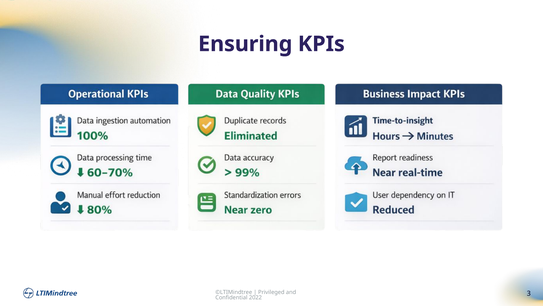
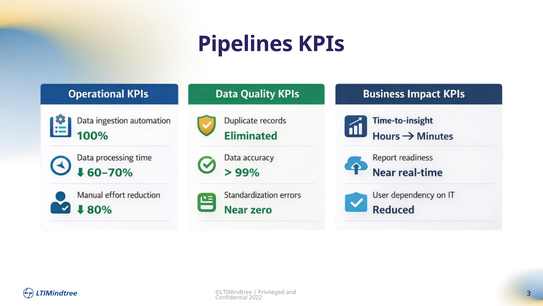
Ensuring: Ensuring -> Pipelines (245, 44)
